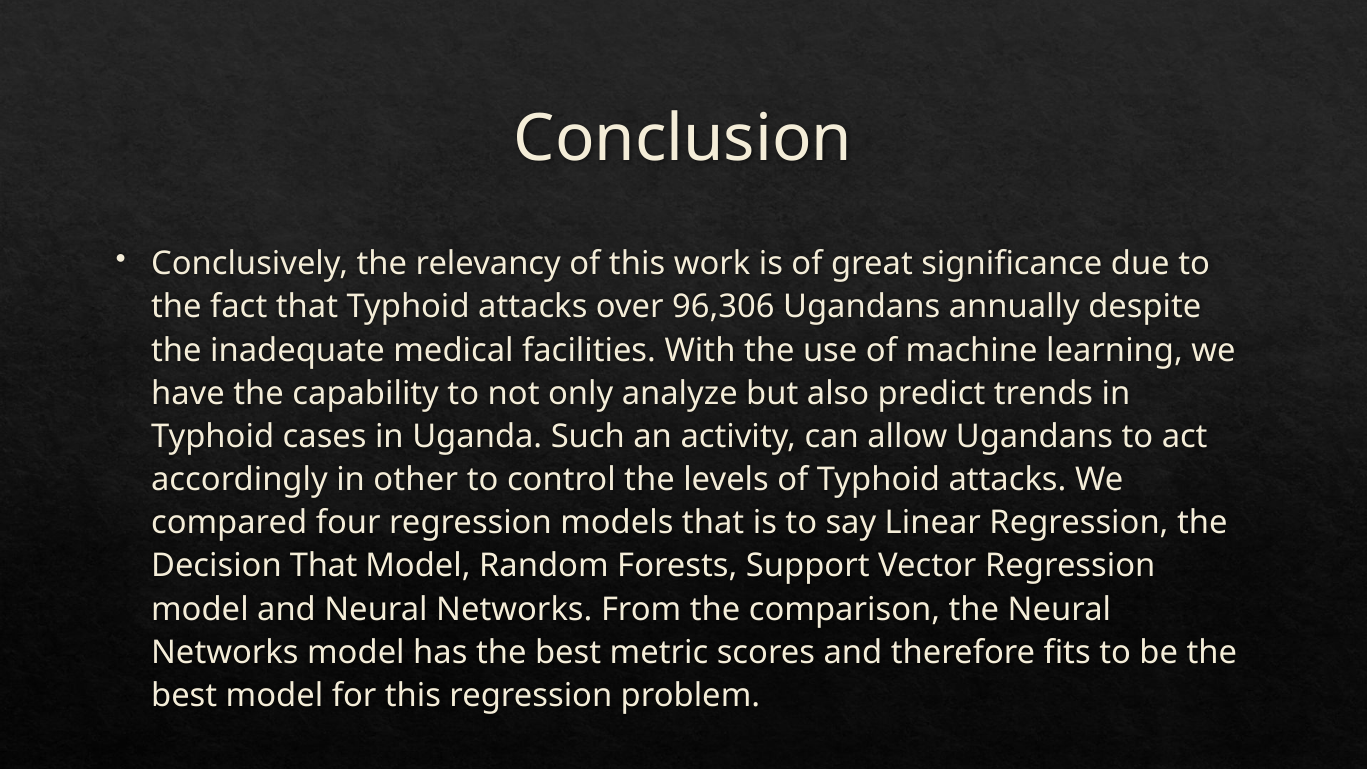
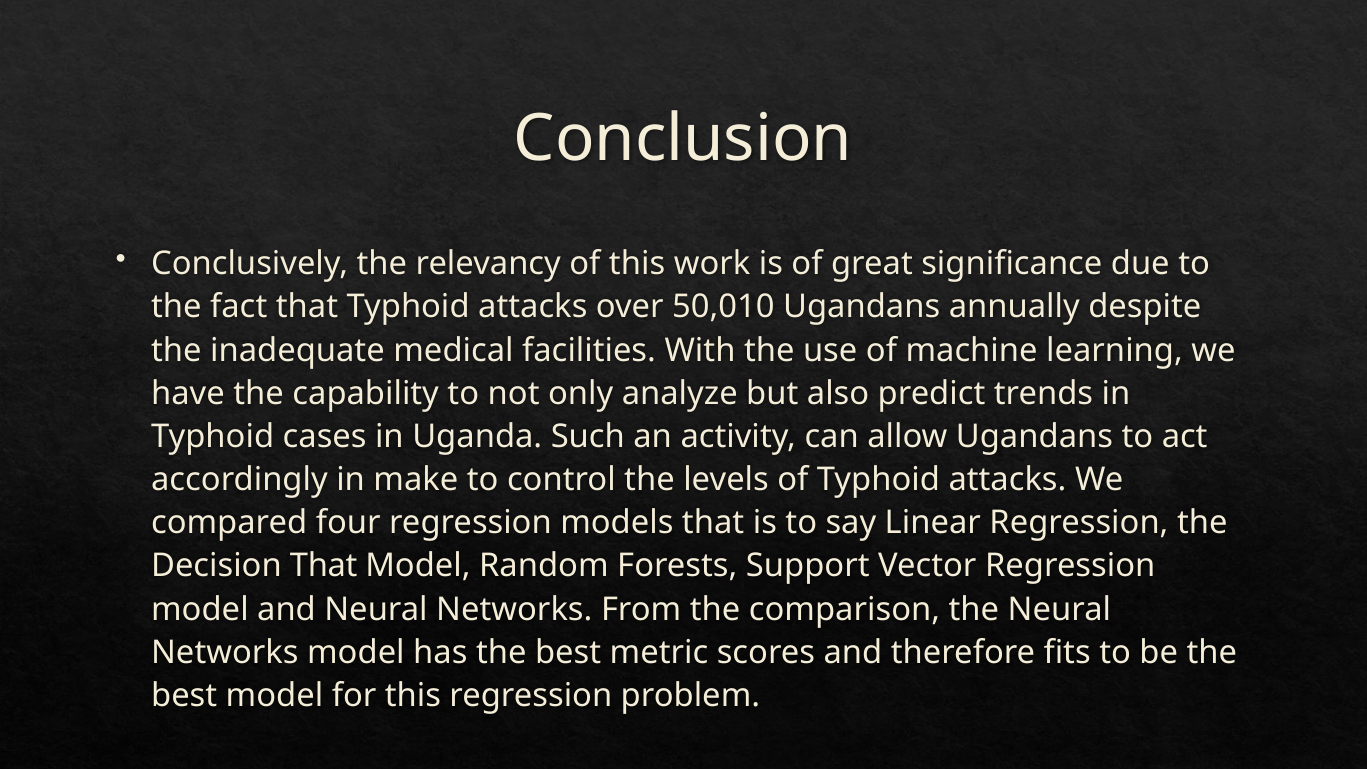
96,306: 96,306 -> 50,010 (723, 307)
other: other -> make (416, 480)
